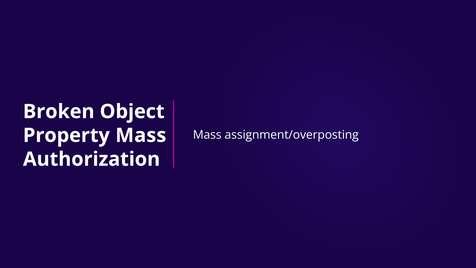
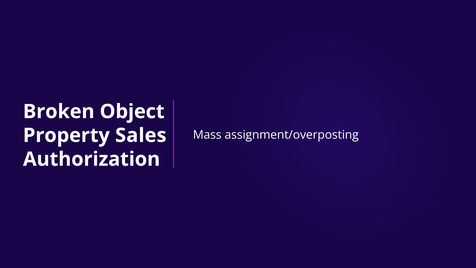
Property Mass: Mass -> Sales (141, 135)
